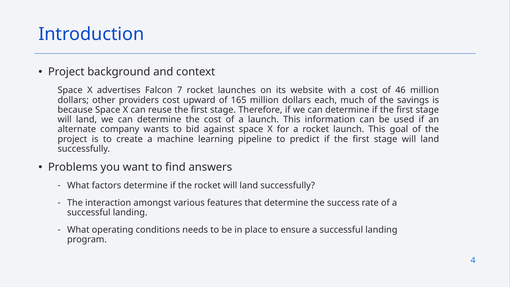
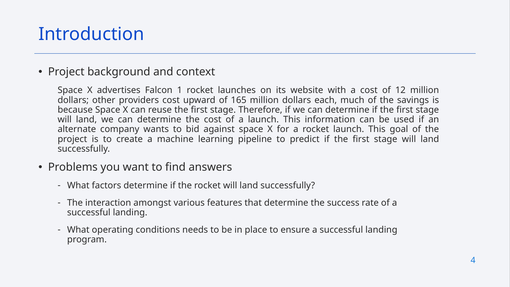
7: 7 -> 1 (180, 90)
46: 46 -> 12 (400, 90)
